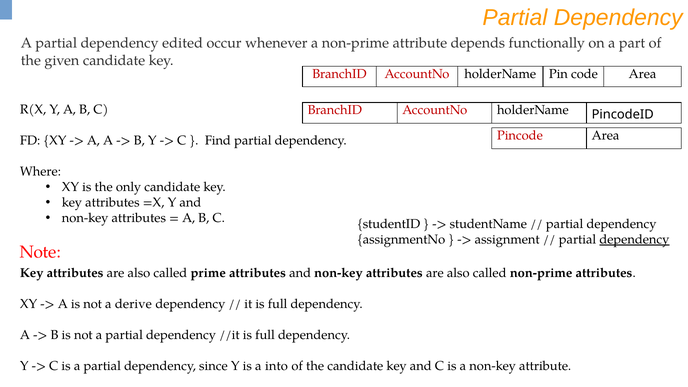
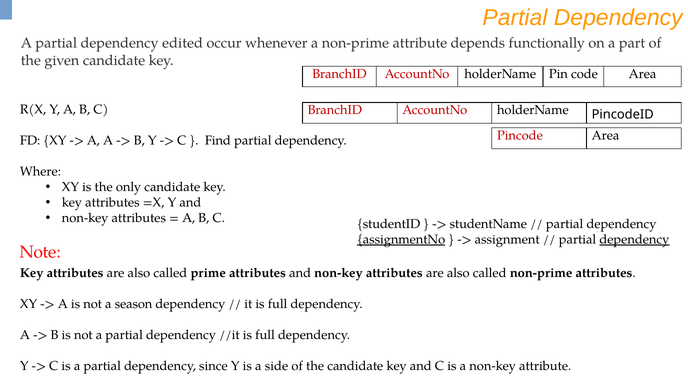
assignmentNo underline: none -> present (401, 240)
derive: derive -> season (134, 304)
into: into -> side (277, 366)
